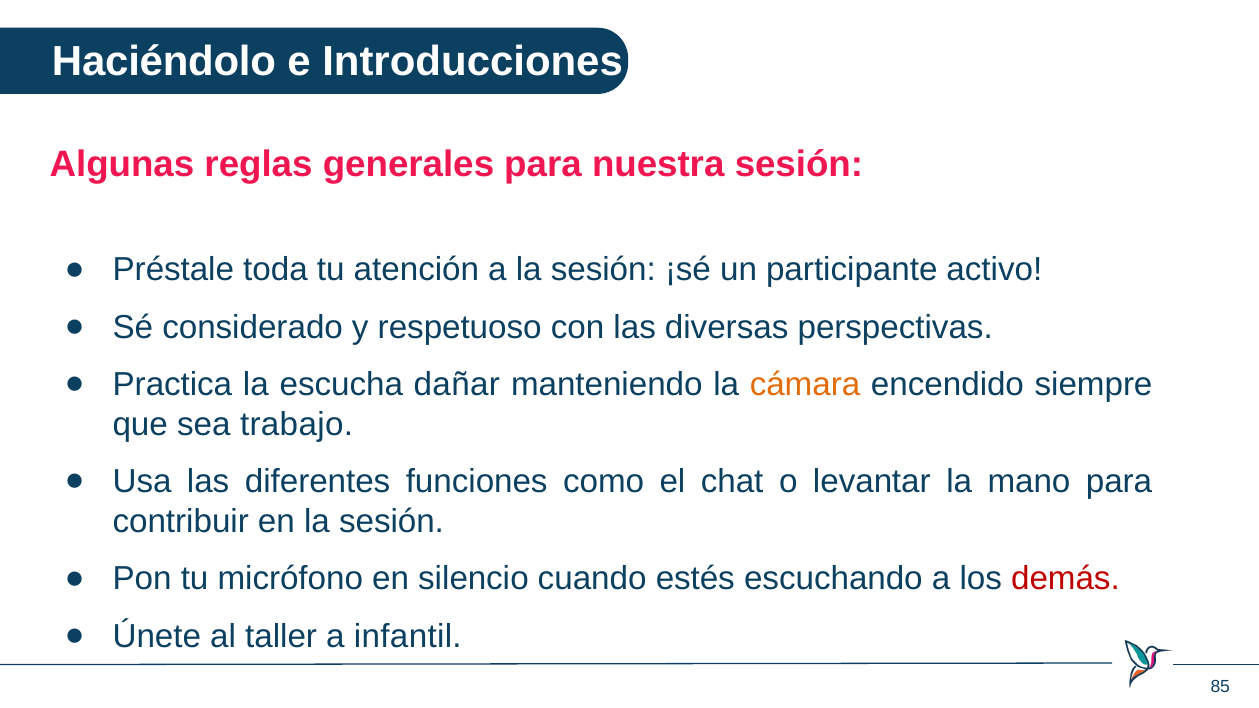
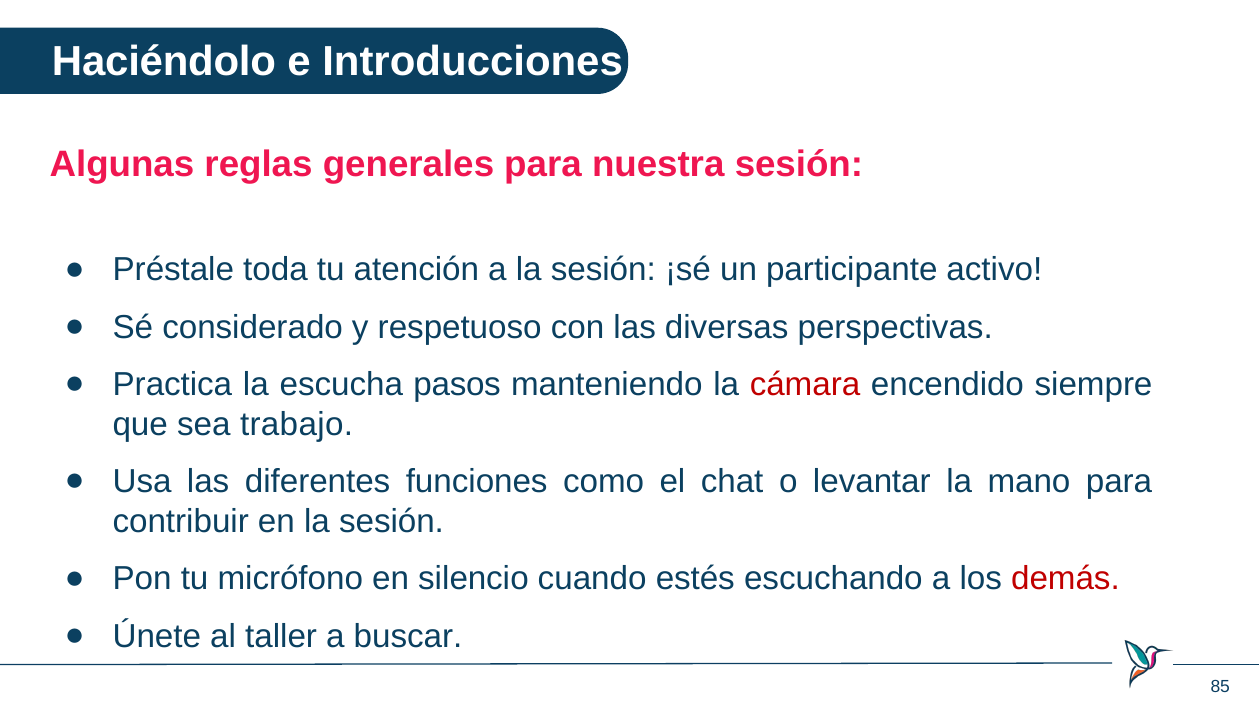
dañar: dañar -> pasos (457, 385)
cámara colour: orange -> red (805, 385)
infantil: infantil -> buscar (408, 636)
